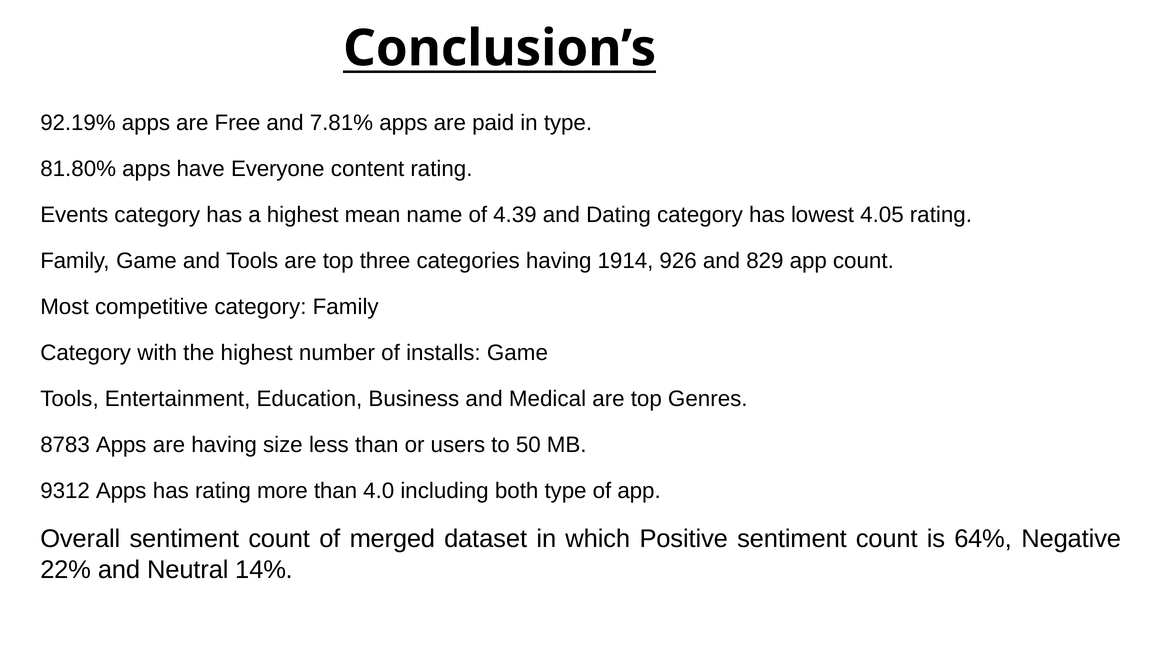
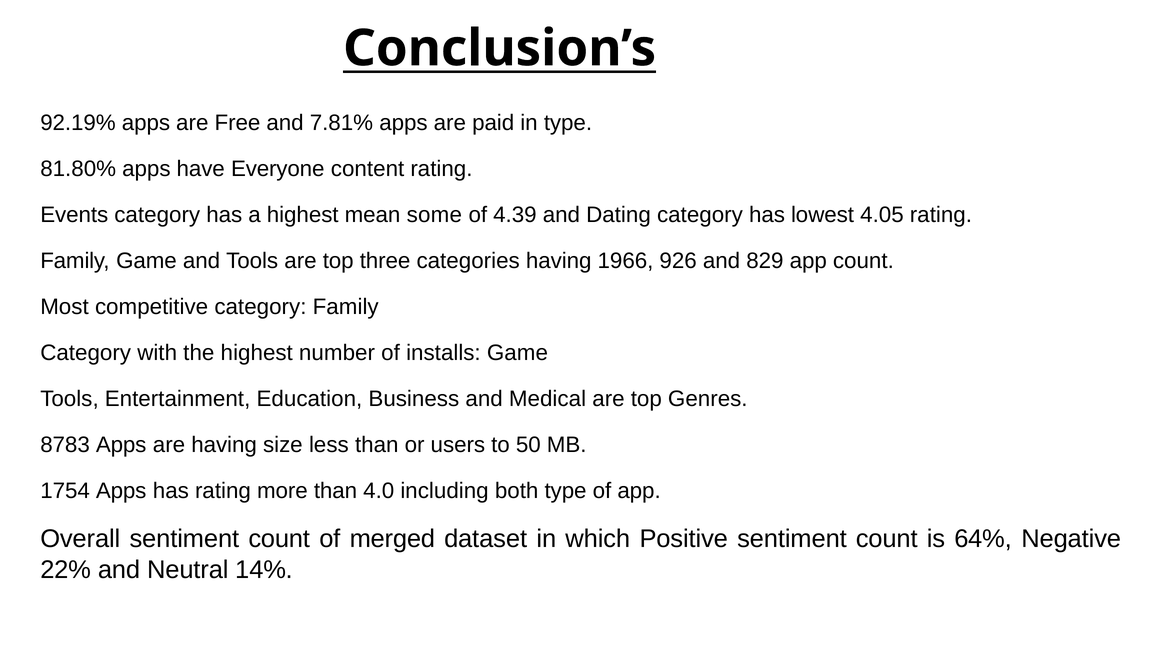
name: name -> some (434, 215)
1914: 1914 -> 1966 (625, 261)
9312: 9312 -> 1754 (65, 491)
